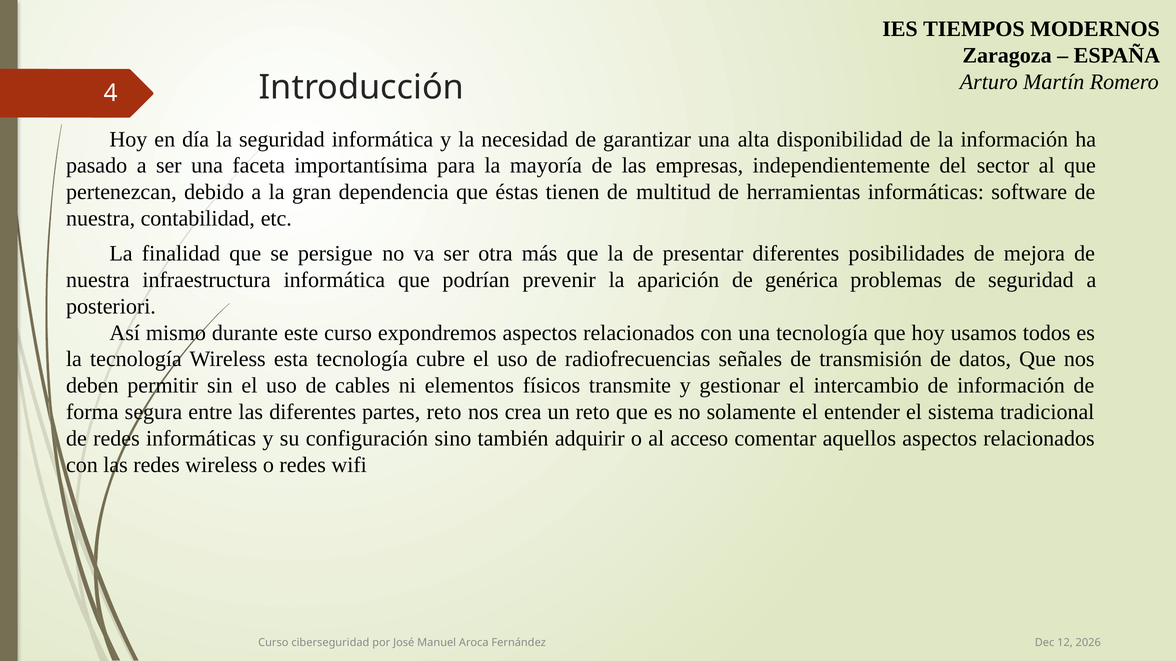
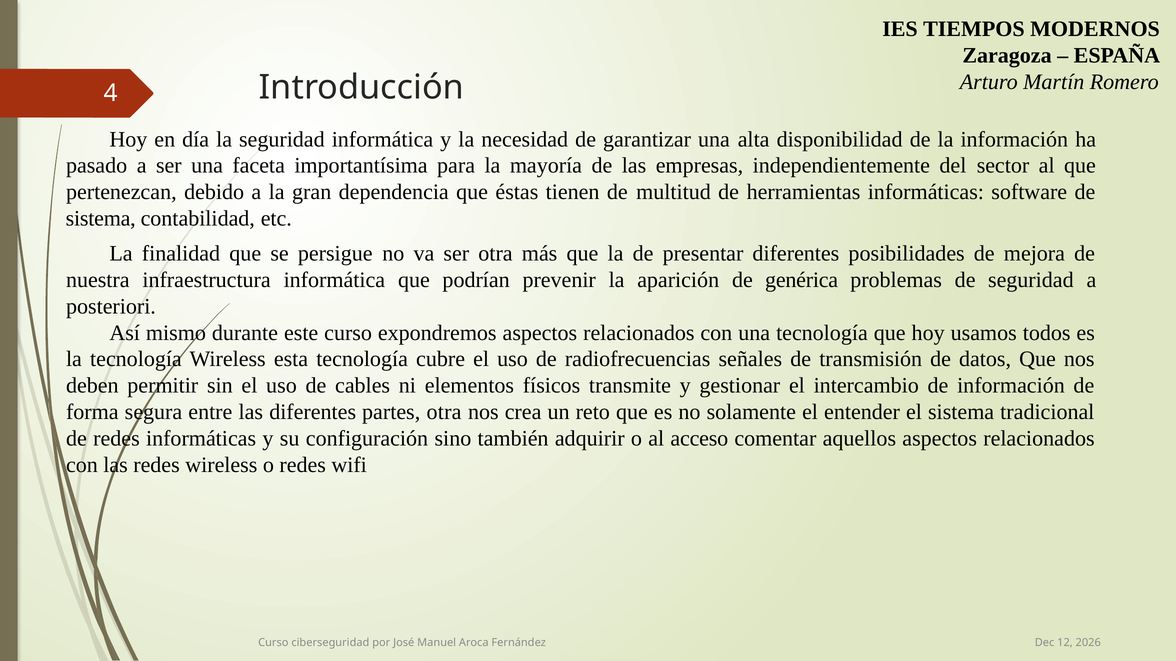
nuestra: nuestra -> sistema (101, 219)
partes reto: reto -> otra (444, 412)
